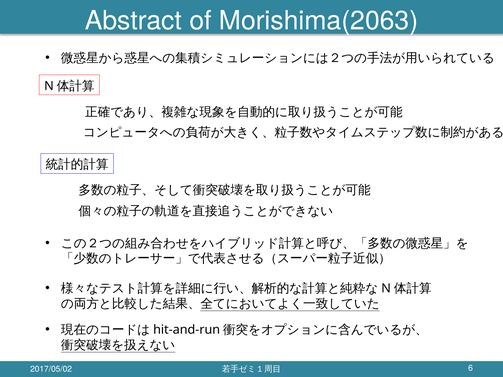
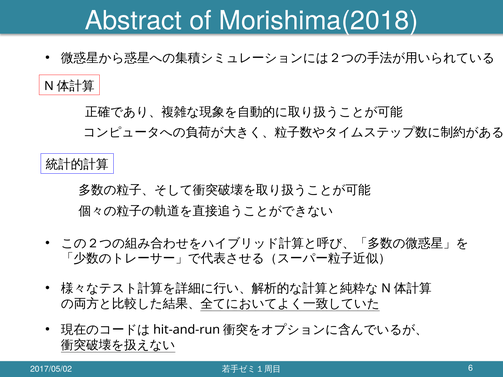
Morishima(2063: Morishima(2063 -> Morishima(2018 (319, 21)
